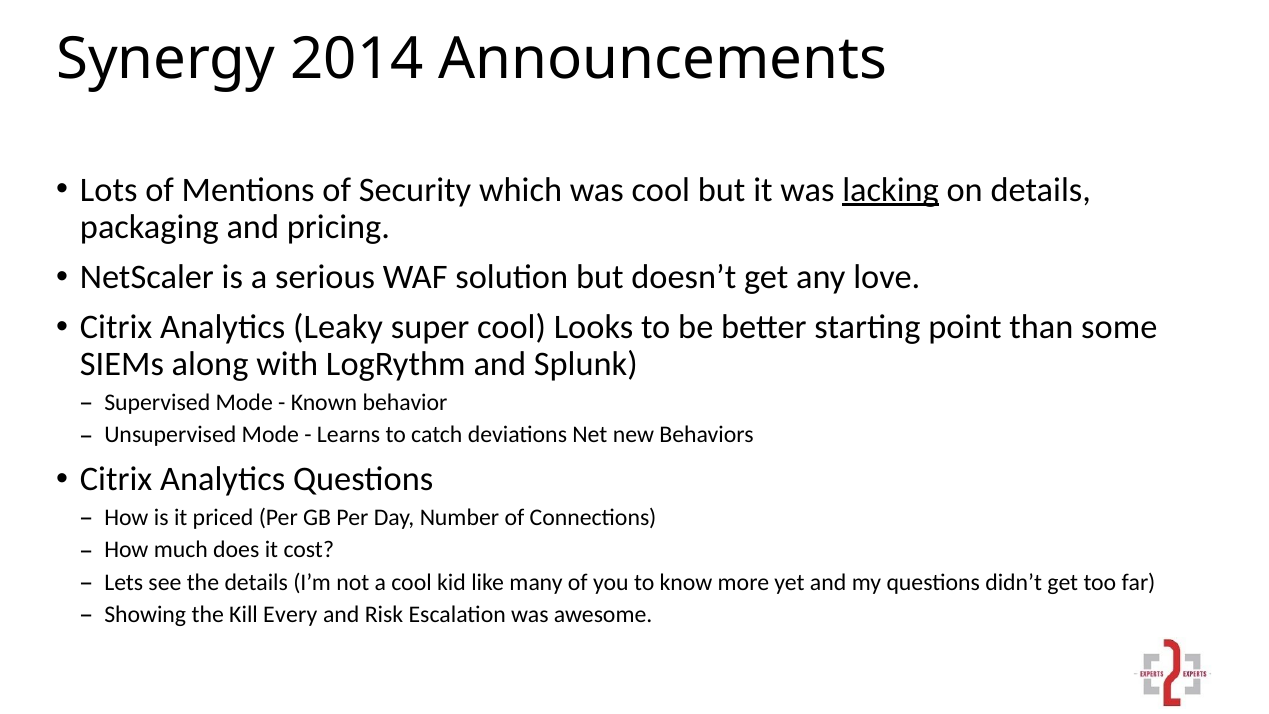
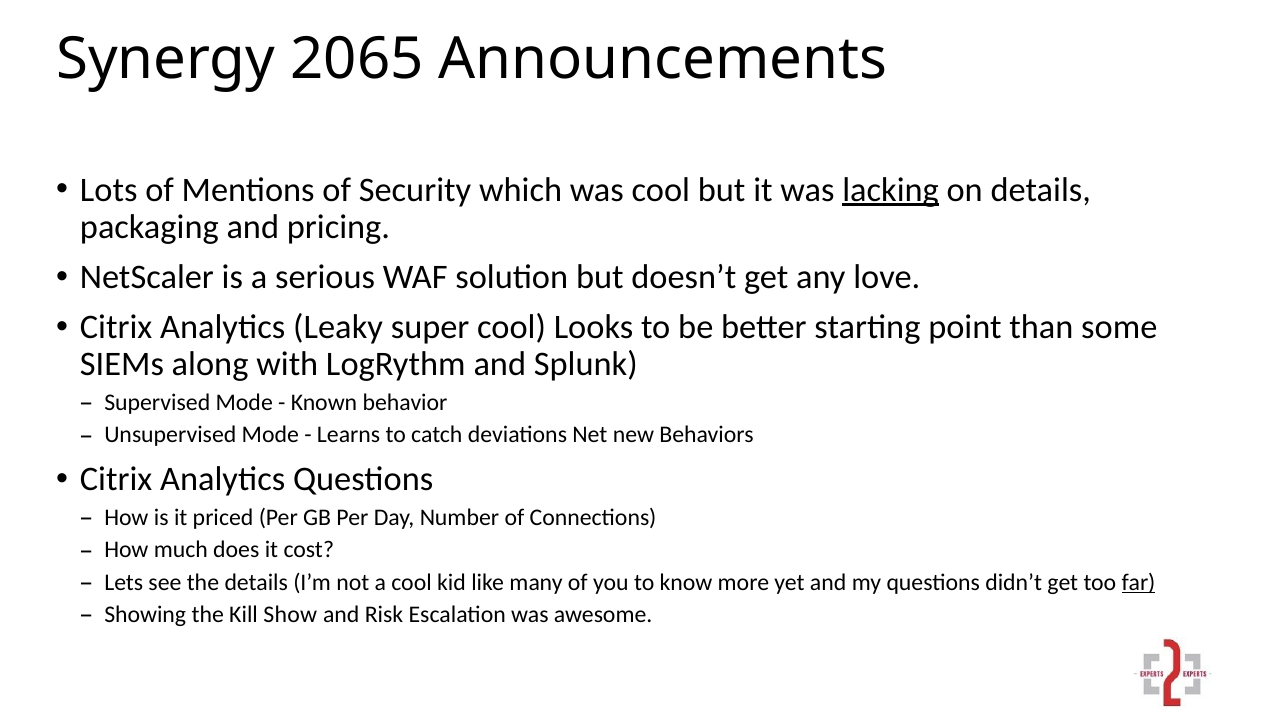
2014: 2014 -> 2065 (357, 59)
far underline: none -> present (1138, 582)
Every: Every -> Show (290, 615)
